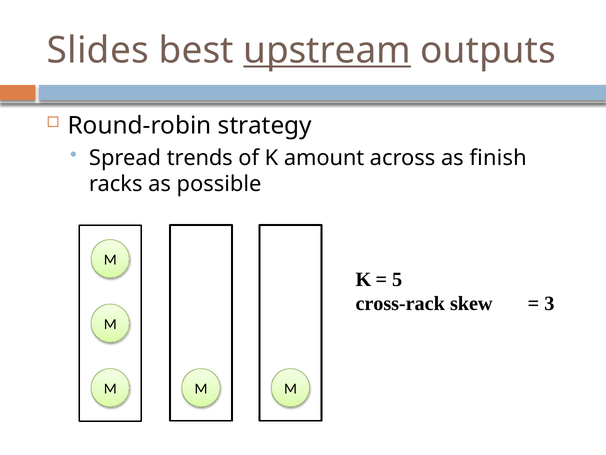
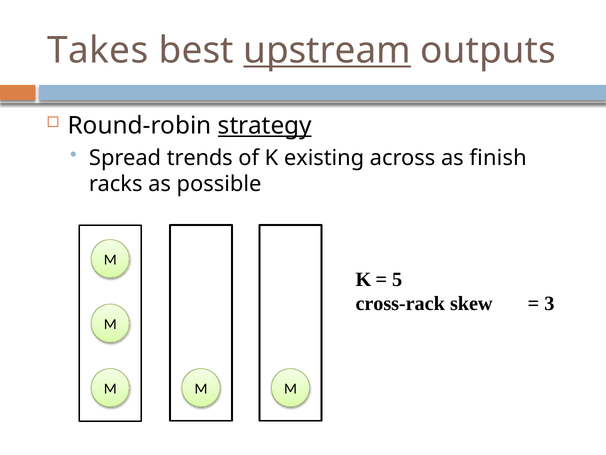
Slides: Slides -> Takes (98, 51)
strategy underline: none -> present (265, 125)
amount: amount -> existing (324, 158)
